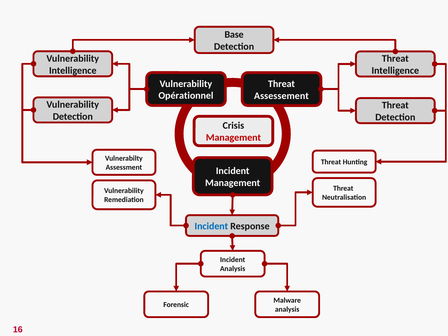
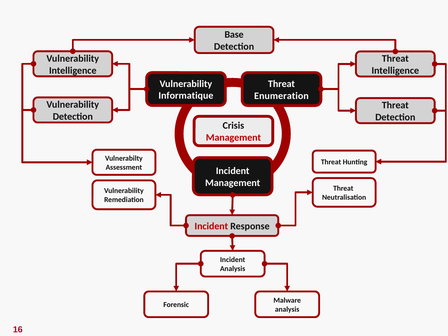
Opérationnel: Opérationnel -> Informatique (186, 96)
Assessement: Assessement -> Enumeration (281, 96)
Incident colour: blue -> red (211, 226)
